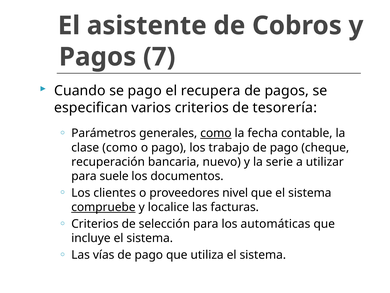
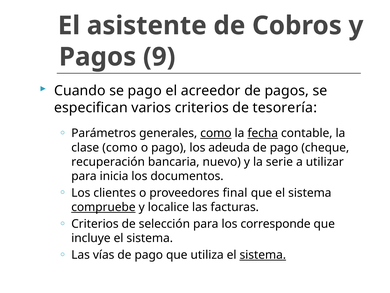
7: 7 -> 9 (159, 57)
recupera: recupera -> acreedor (211, 91)
fecha underline: none -> present (263, 133)
trabajo: trabajo -> adeuda (229, 147)
suele: suele -> inicia (114, 176)
nivel: nivel -> final (235, 193)
automáticas: automáticas -> corresponde (276, 224)
sistema underline: none -> present (263, 255)
